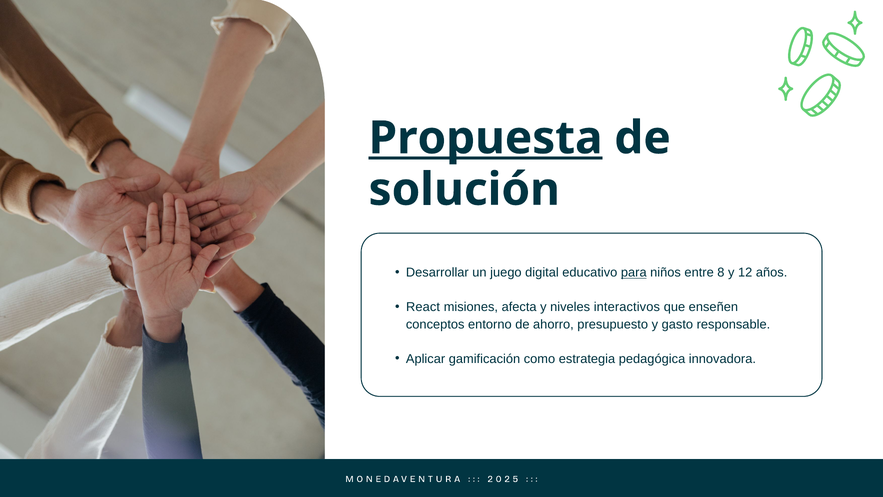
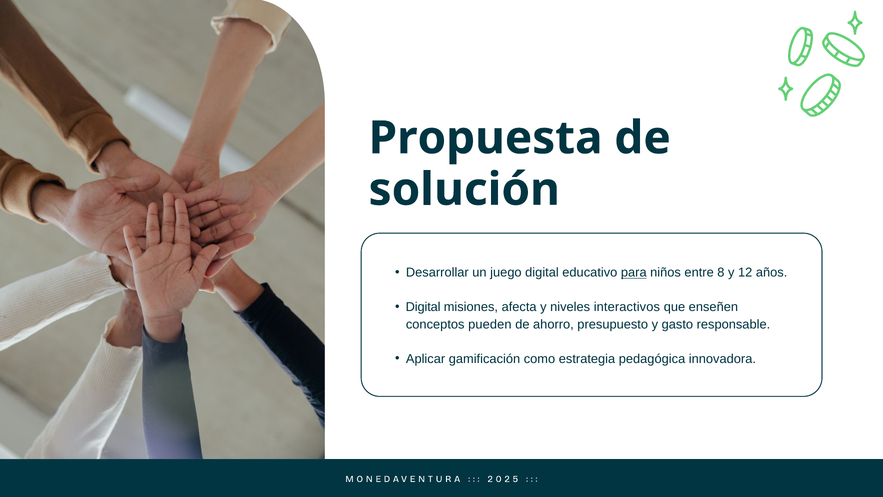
Propuesta underline: present -> none (486, 138)
React: React -> Digital (423, 307)
entorno: entorno -> pueden (490, 324)
